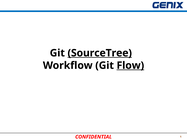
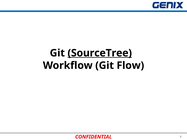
Flow underline: present -> none (130, 66)
